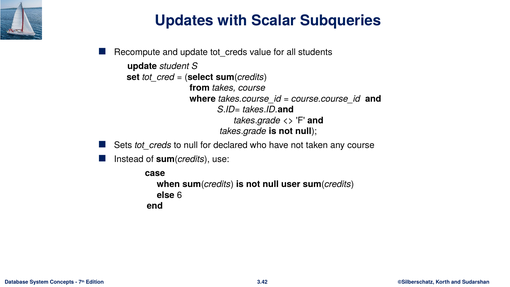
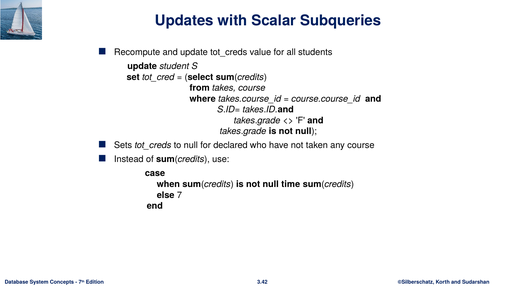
user: user -> time (291, 184)
6: 6 -> 7 (179, 195)
